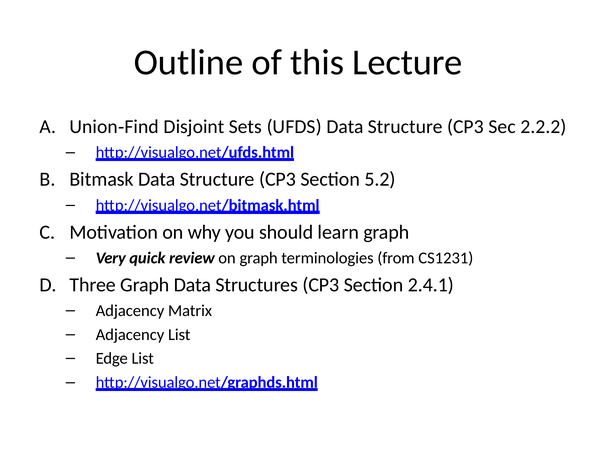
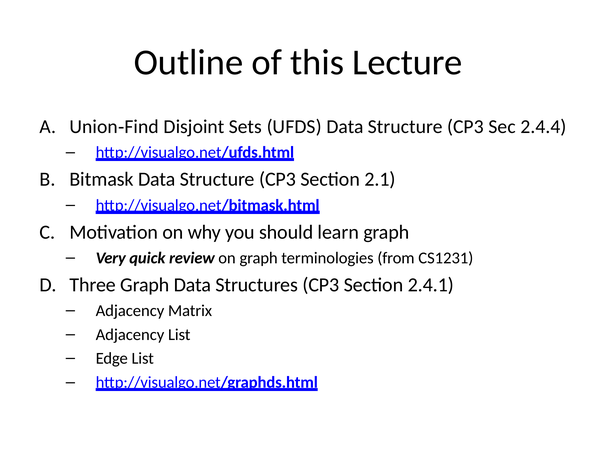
2.2.2: 2.2.2 -> 2.4.4 (544, 127)
5.2: 5.2 -> 2.1 (380, 179)
